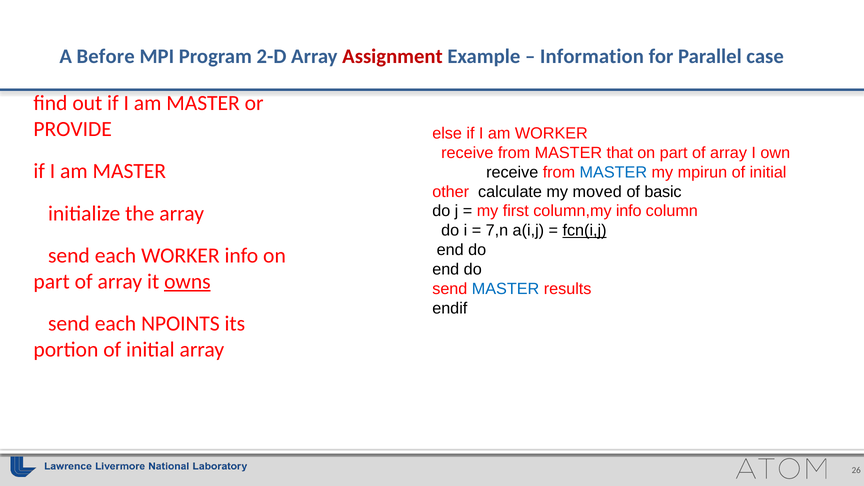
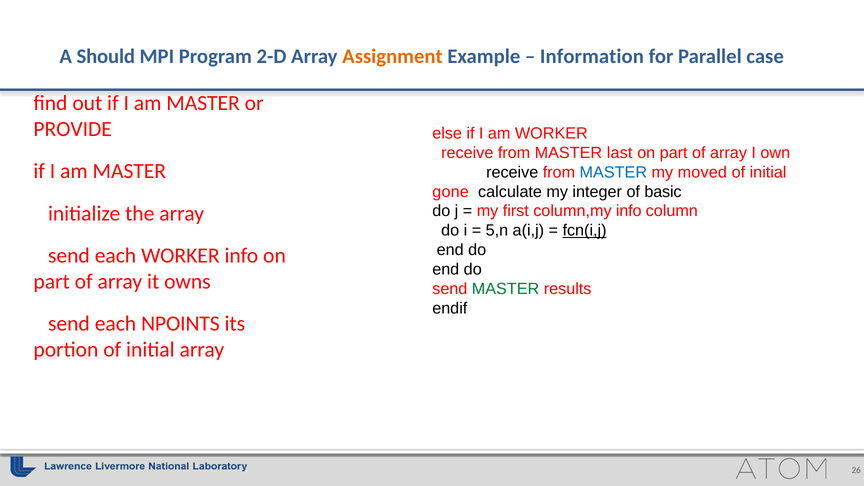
Before: Before -> Should (106, 56)
Assignment colour: red -> orange (392, 56)
that: that -> last (620, 153)
mpirun: mpirun -> moved (702, 172)
other: other -> gone (451, 192)
moved: moved -> integer (597, 192)
7,n: 7,n -> 5,n (497, 231)
owns underline: present -> none (187, 282)
MASTER colour: blue -> green (506, 289)
